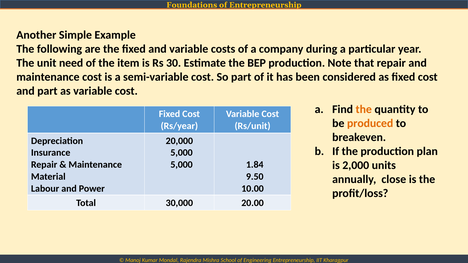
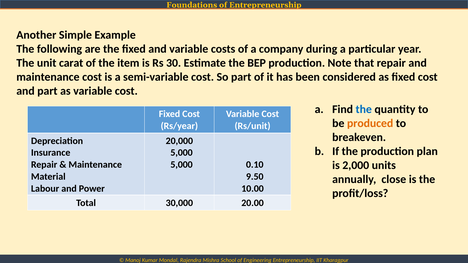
need: need -> carat (71, 63)
the colour: orange -> blue (364, 109)
1.84: 1.84 -> 0.10 (255, 165)
